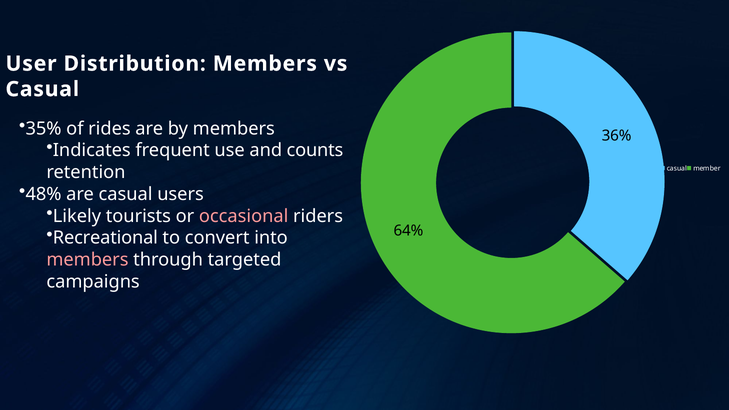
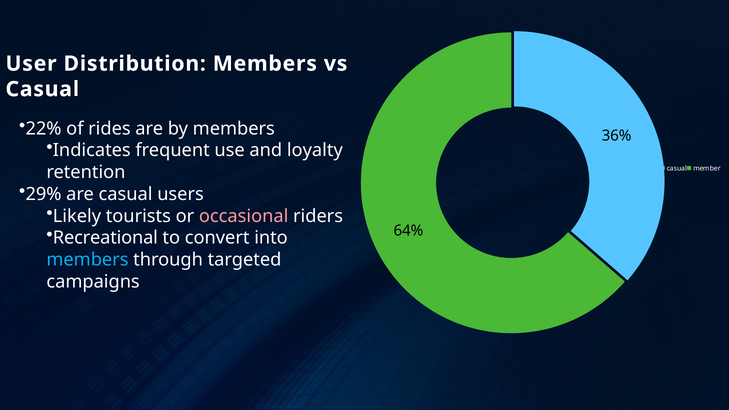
35%: 35% -> 22% (43, 129)
counts: counts -> loyalty (315, 150)
48%: 48% -> 29% (43, 194)
members colour: pink -> light blue (87, 260)
